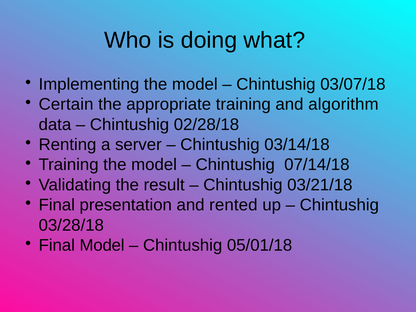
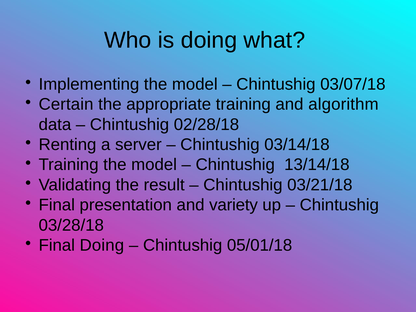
07/14/18: 07/14/18 -> 13/14/18 (317, 165)
rented: rented -> variety (234, 205)
Final Model: Model -> Doing (102, 245)
